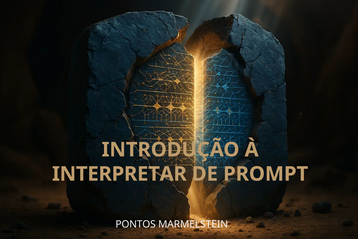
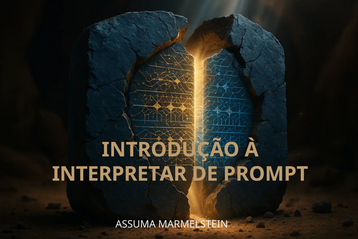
PONTOS: PONTOS -> ASSUMA (136, 224)
